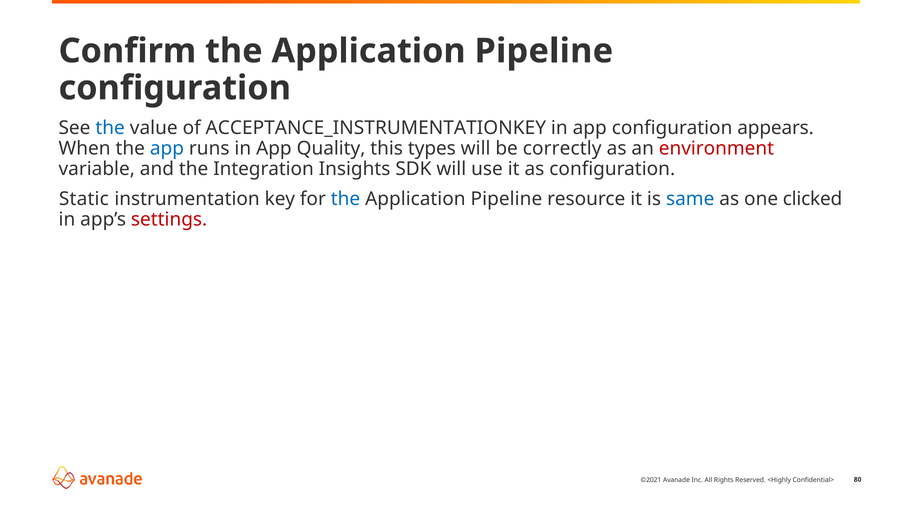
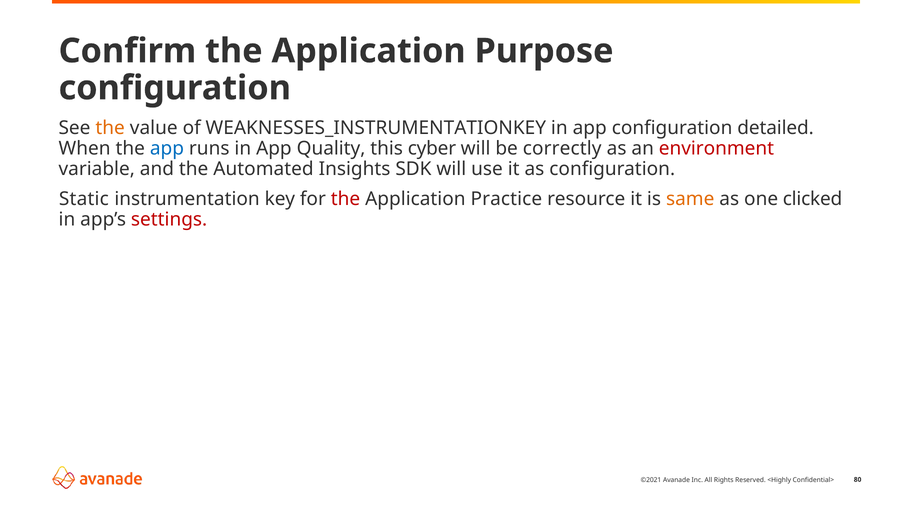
Confirm the Application Pipeline: Pipeline -> Purpose (544, 51)
the colour: blue -> orange (110, 128)
ACCEPTANCE_INSTRUMENTATIONKEY: ACCEPTANCE_INSTRUMENTATIONKEY -> WEAKNESSES_INSTRUMENTATIONKEY (376, 128)
appears: appears -> detailed (776, 128)
types: types -> cyber (432, 148)
Integration: Integration -> Automated (263, 169)
the colour: blue -> red (346, 199)
Pipeline: Pipeline -> Practice (506, 199)
same colour: blue -> orange (690, 199)
